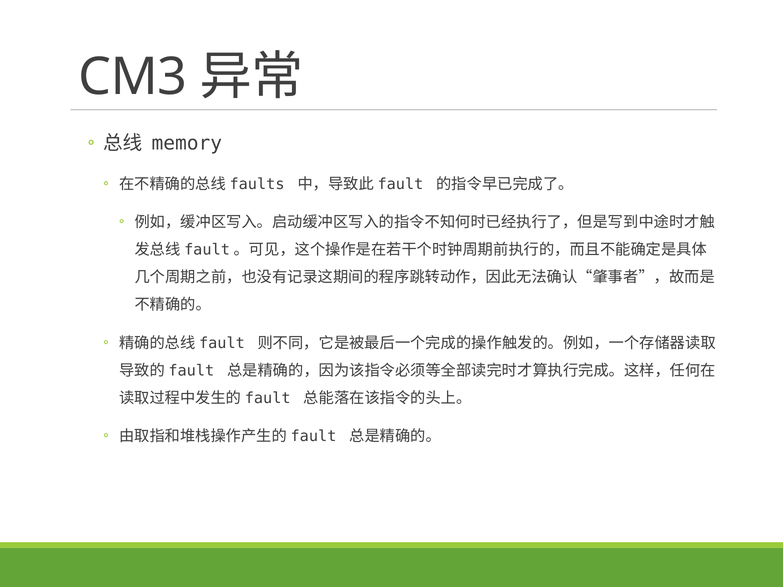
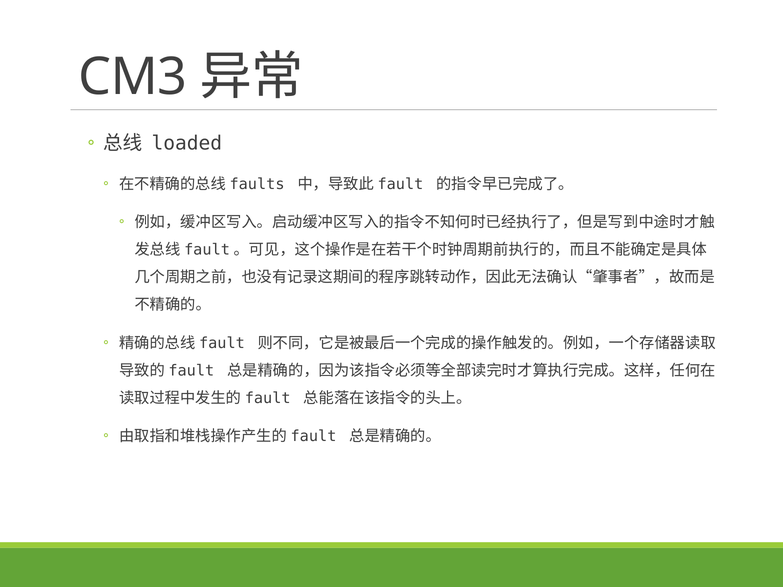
memory: memory -> loaded (187, 143)
